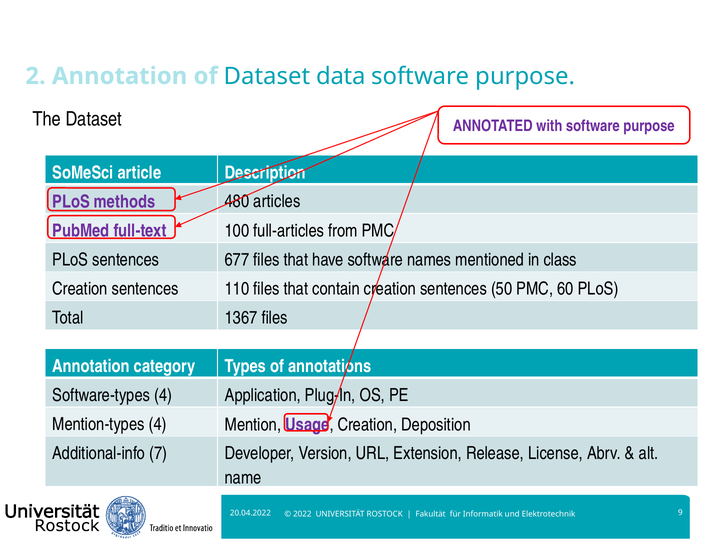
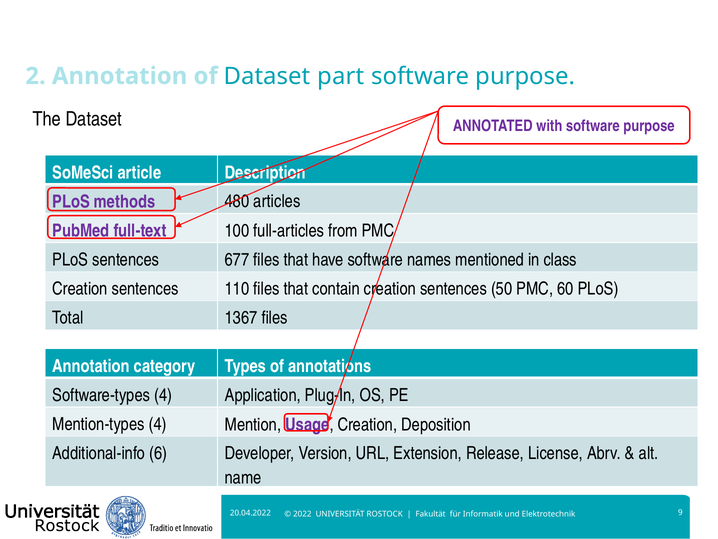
data: data -> part (341, 76)
7: 7 -> 6 (158, 453)
